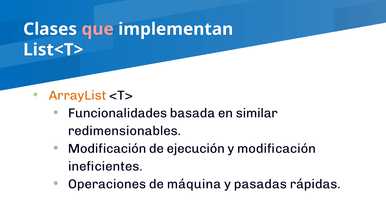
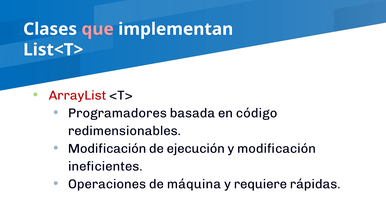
ArrayList colour: orange -> red (78, 95)
Funcionalidades: Funcionalidades -> Programadores (117, 113)
similar: similar -> código (257, 113)
pasadas: pasadas -> requiere (260, 184)
